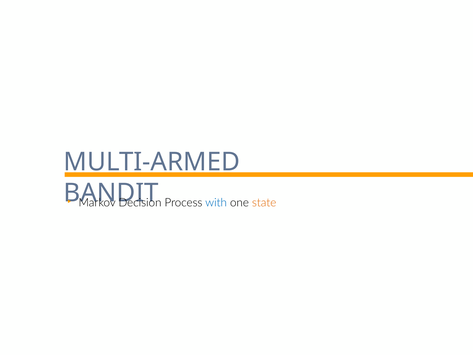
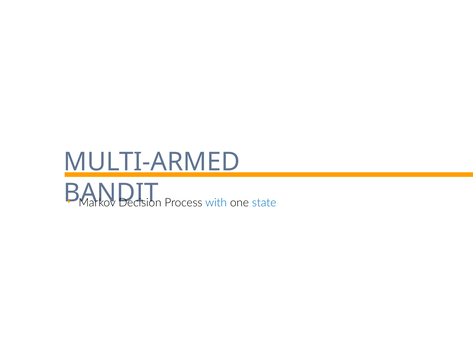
state colour: orange -> blue (264, 202)
